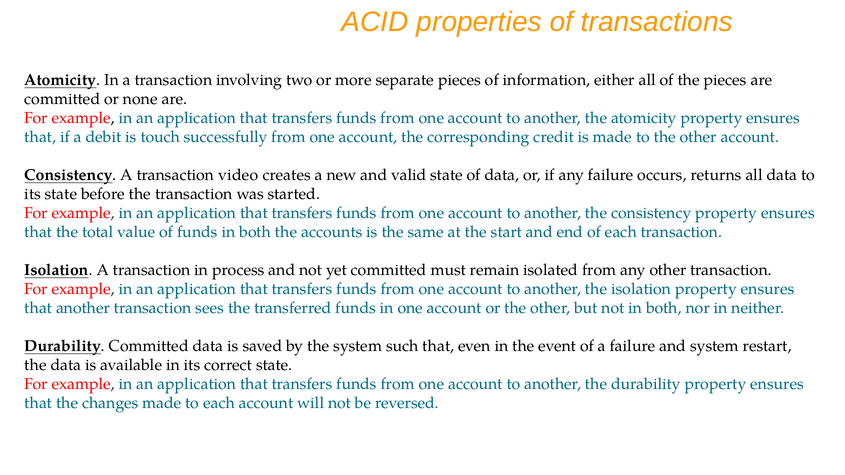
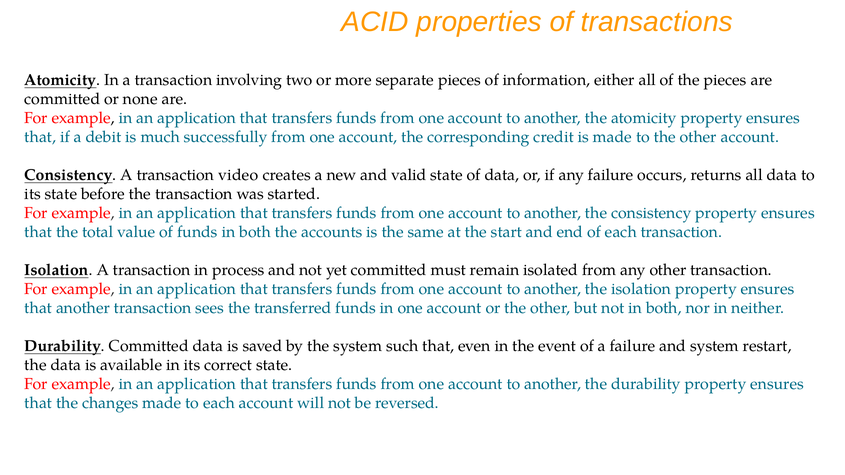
touch: touch -> much (160, 137)
